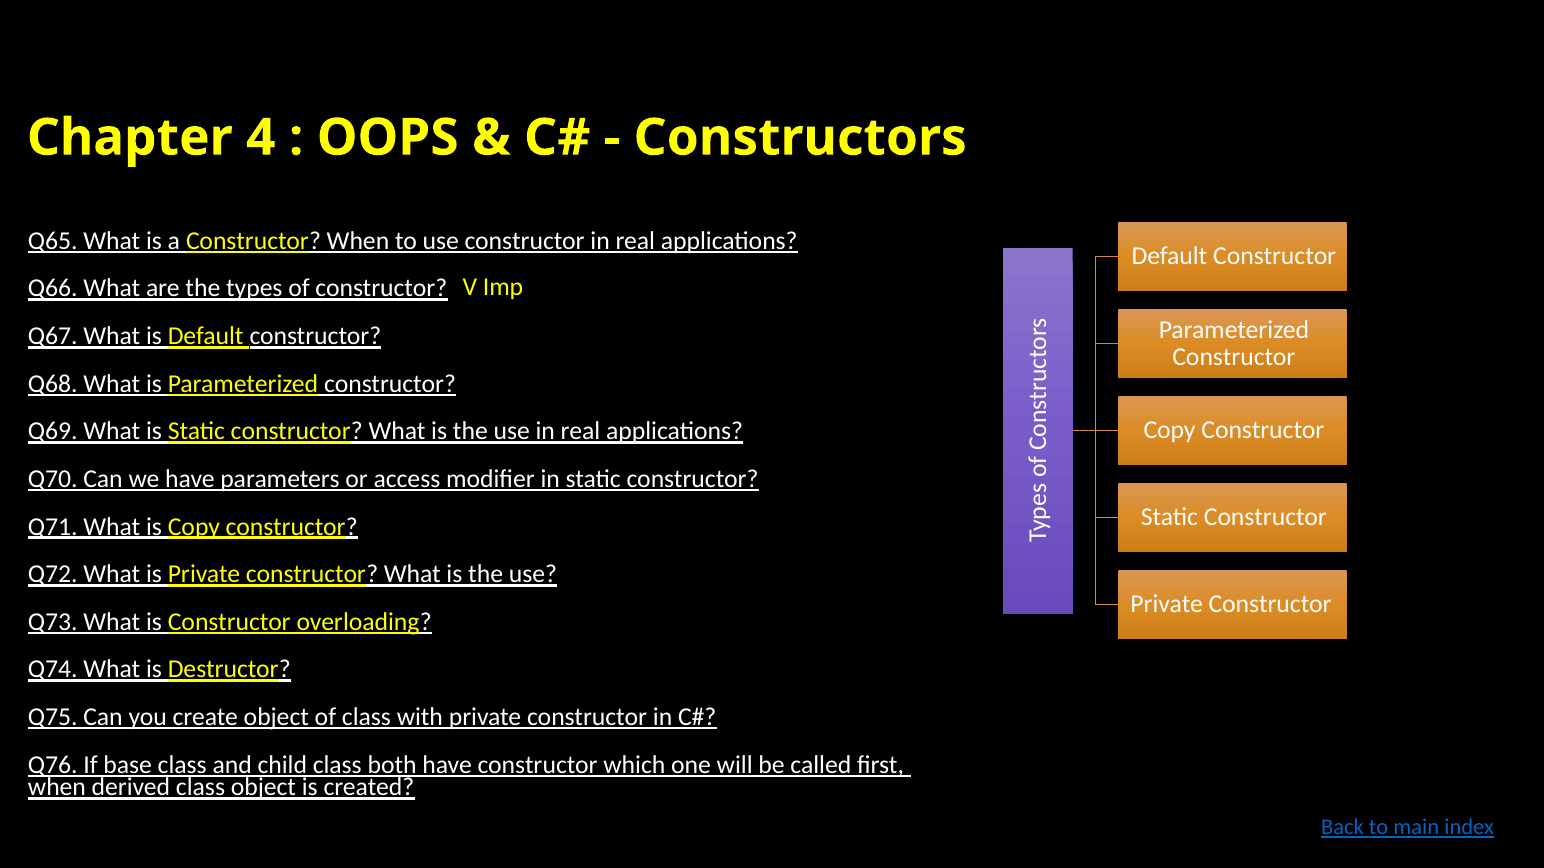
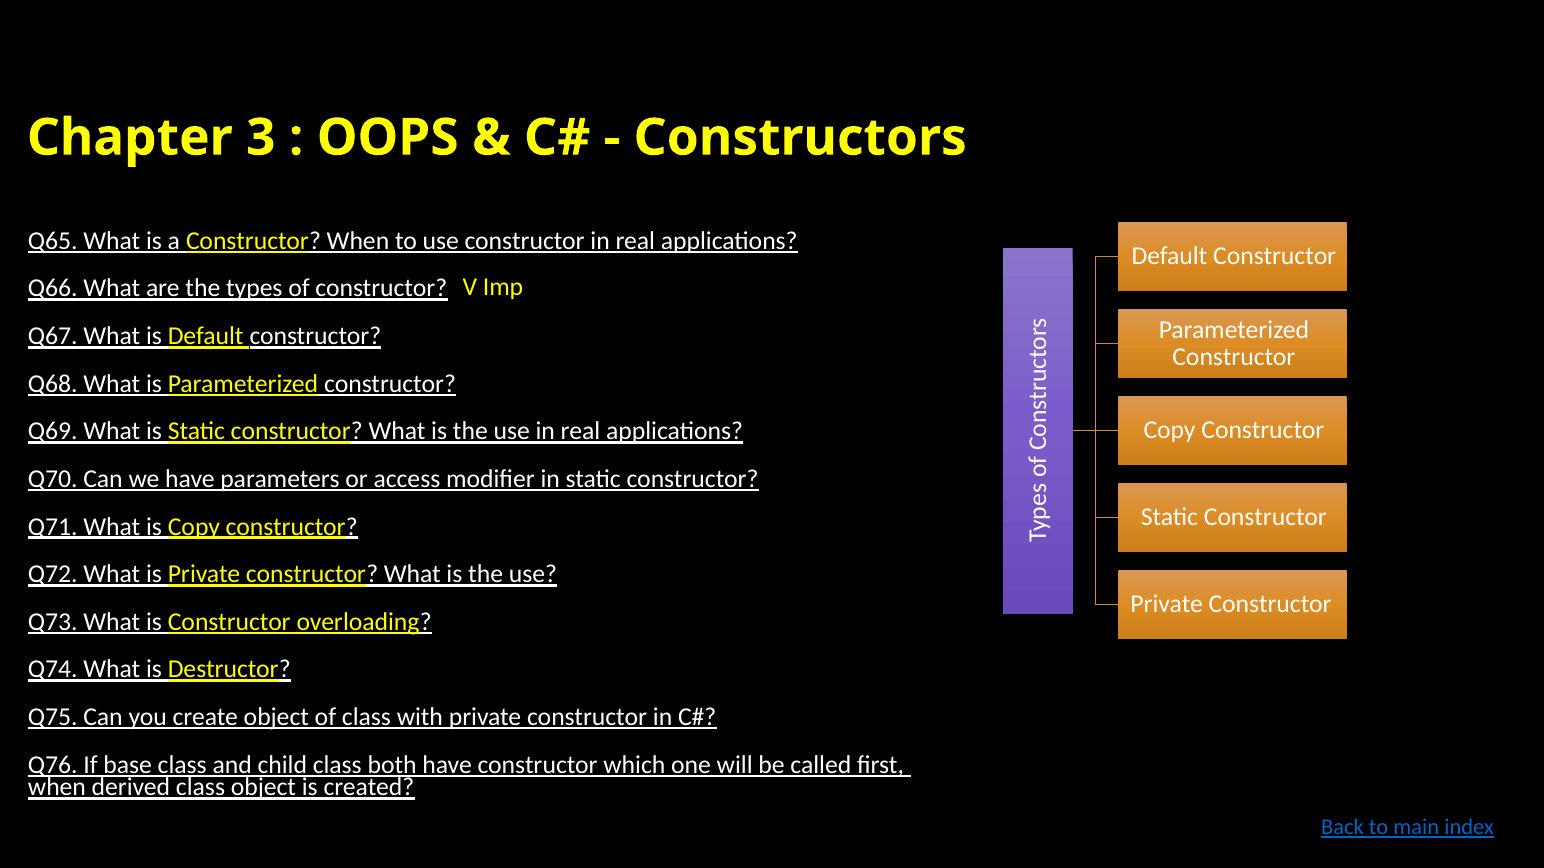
4: 4 -> 3 (261, 138)
